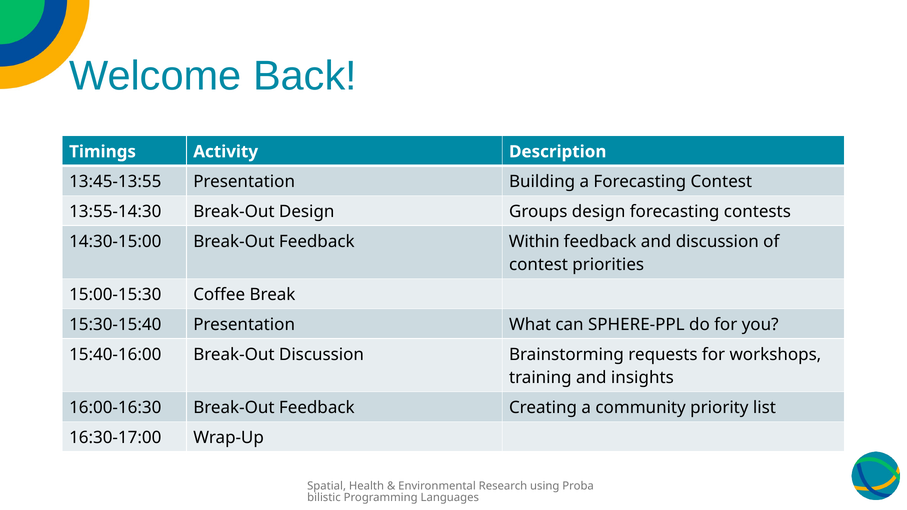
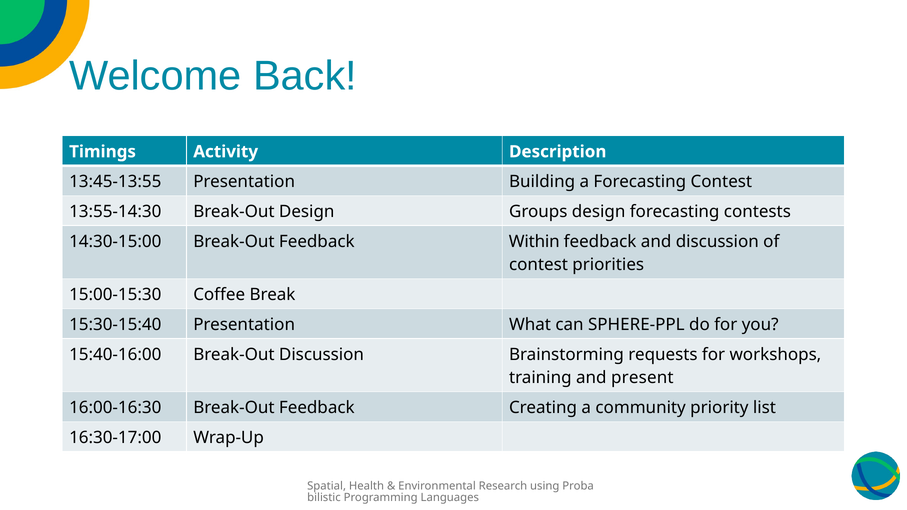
insights: insights -> present (642, 378)
